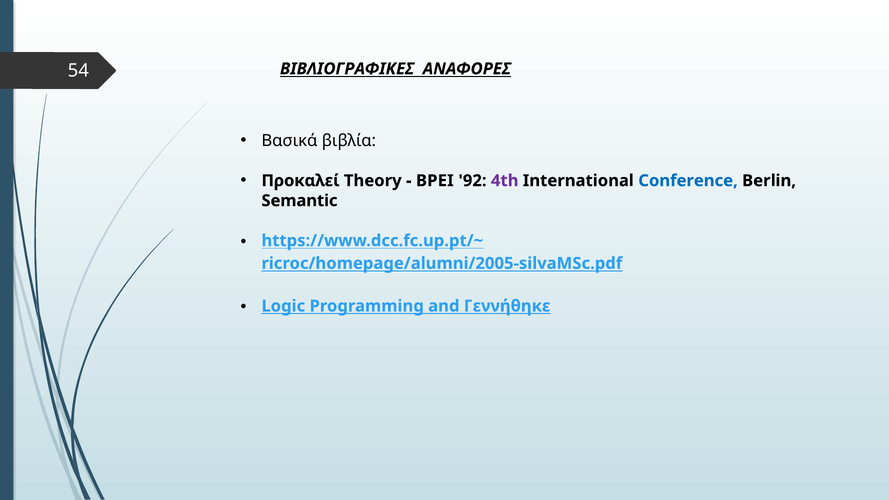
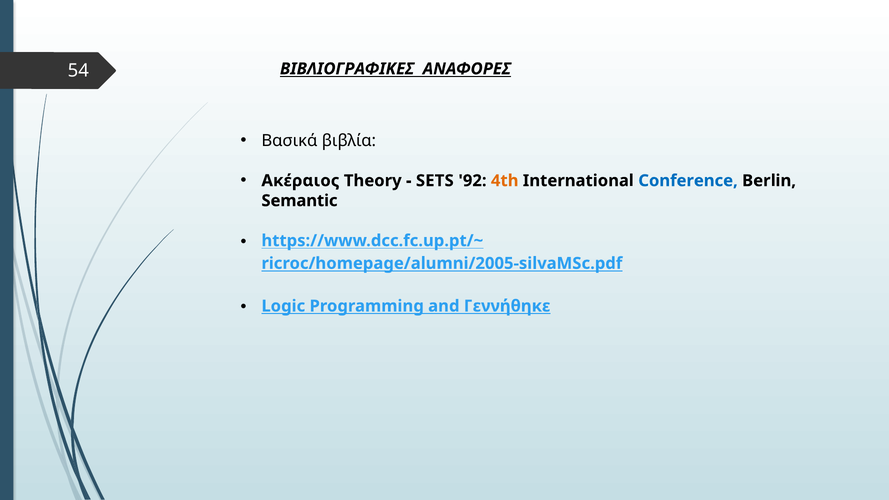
Προκαλεί: Προκαλεί -> Ακέραιος (300, 181)
ΒΡΕΙ: ΒΡΕΙ -> SETS (435, 181)
4th colour: purple -> orange (505, 181)
